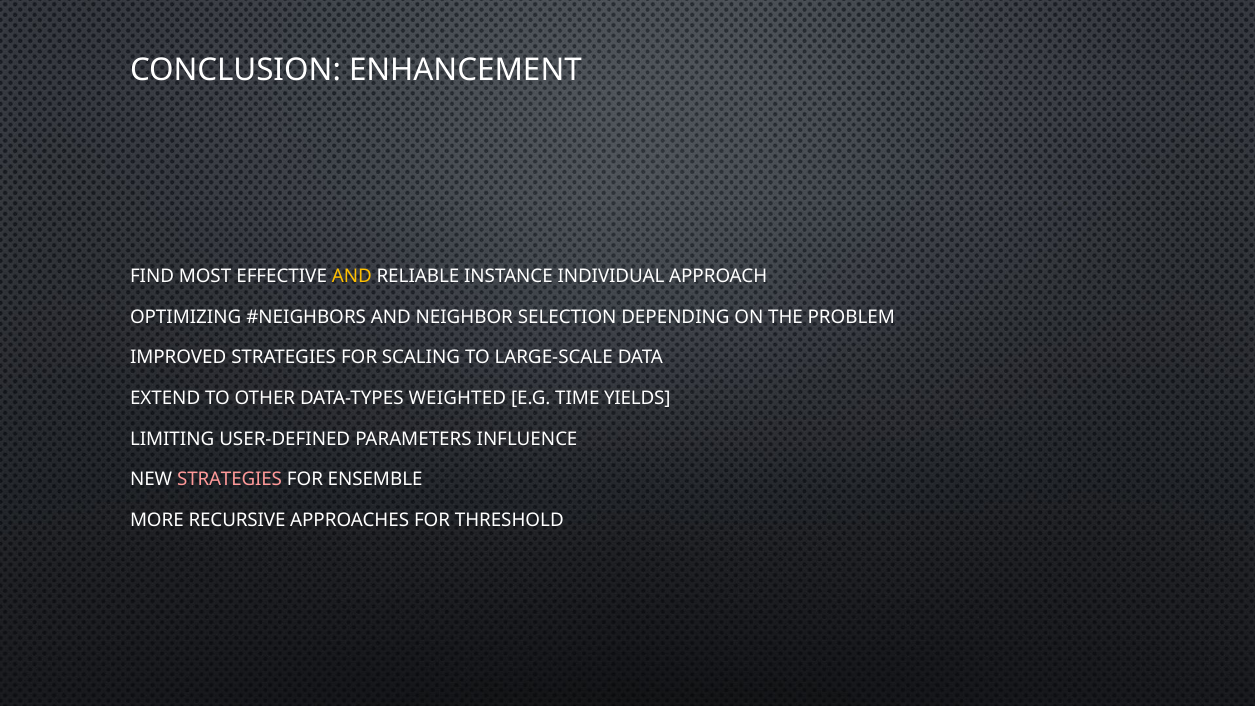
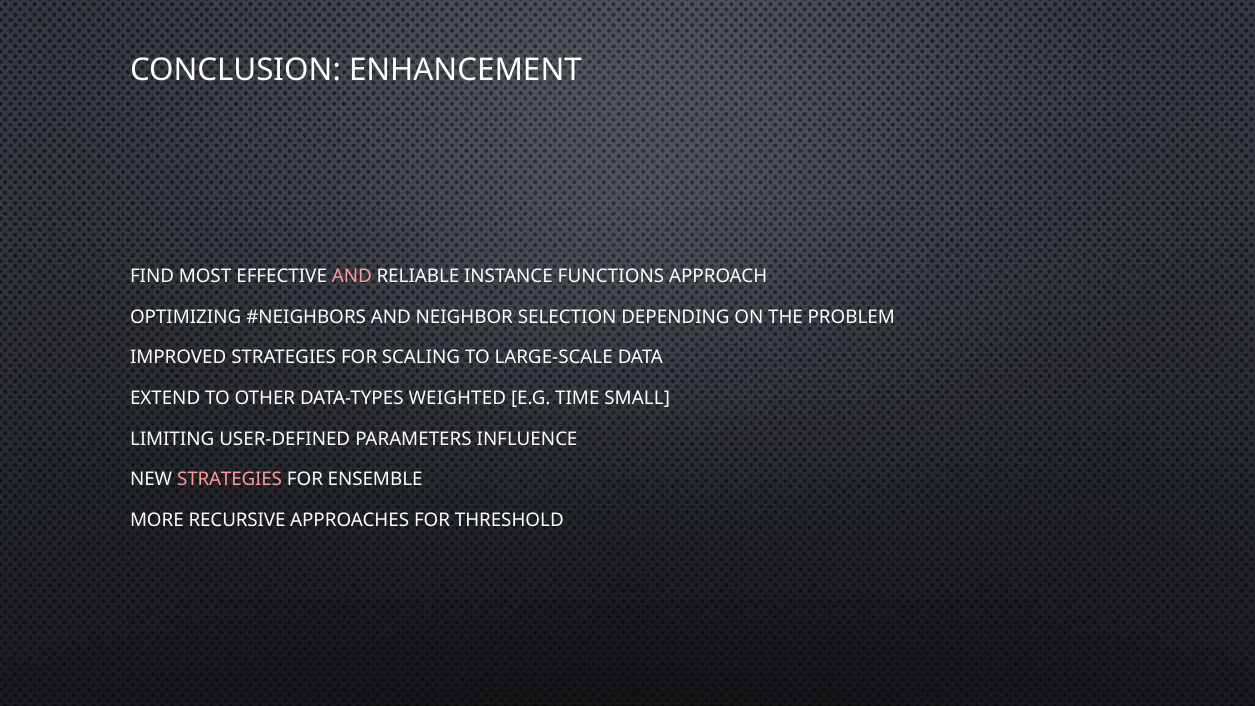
AND colour: yellow -> pink (352, 276)
INDIVIDUAL: INDIVIDUAL -> FUNCTIONS (611, 276)
YIELDS: YIELDS -> SMALL (637, 398)
